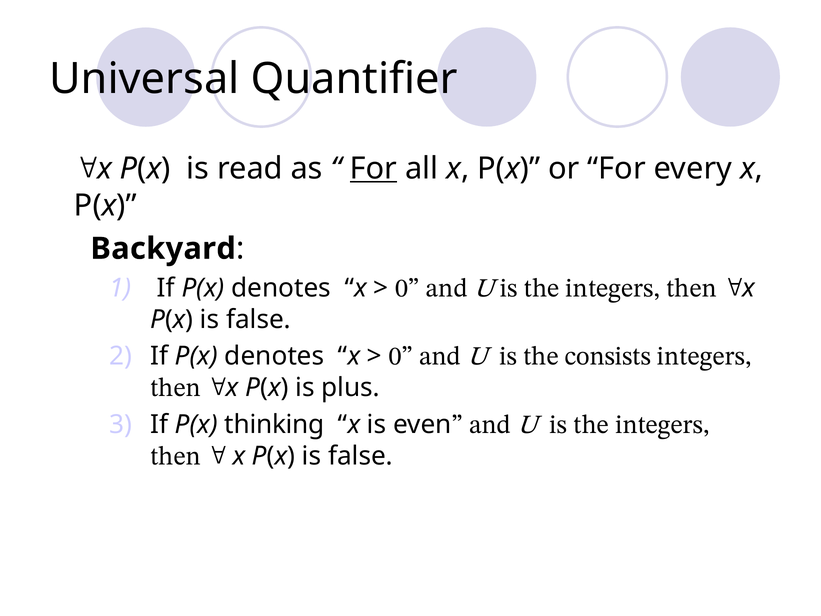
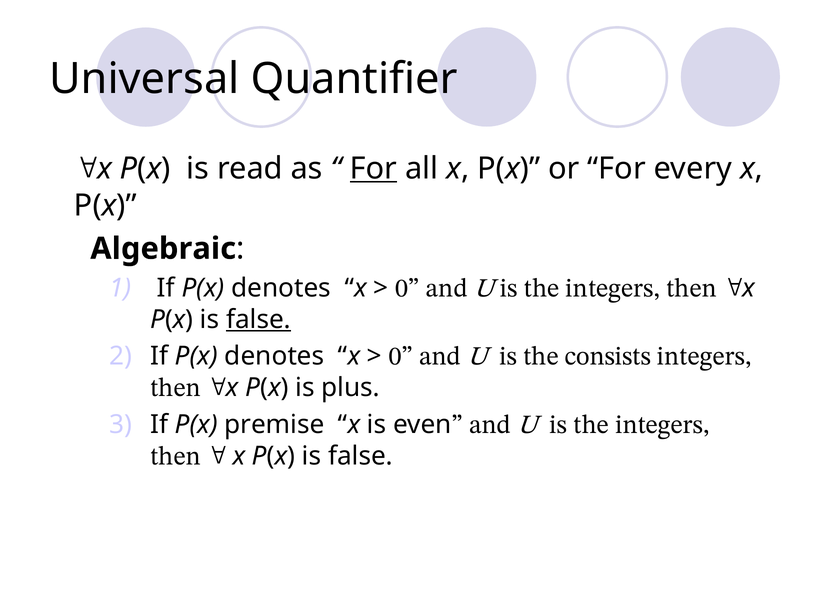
Backyard: Backyard -> Algebraic (163, 249)
false underline: none -> present (259, 319)
thinking: thinking -> premise (274, 424)
